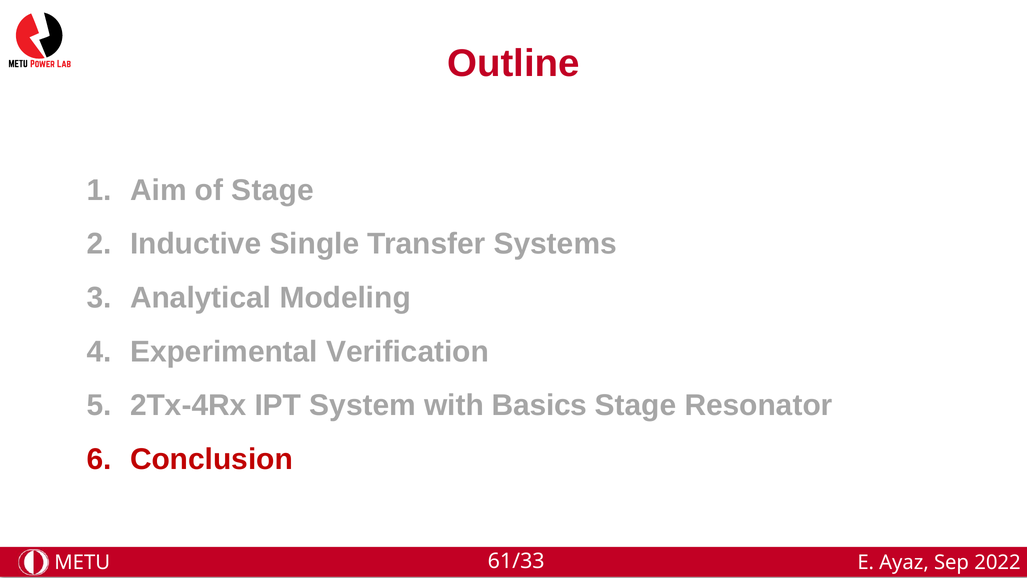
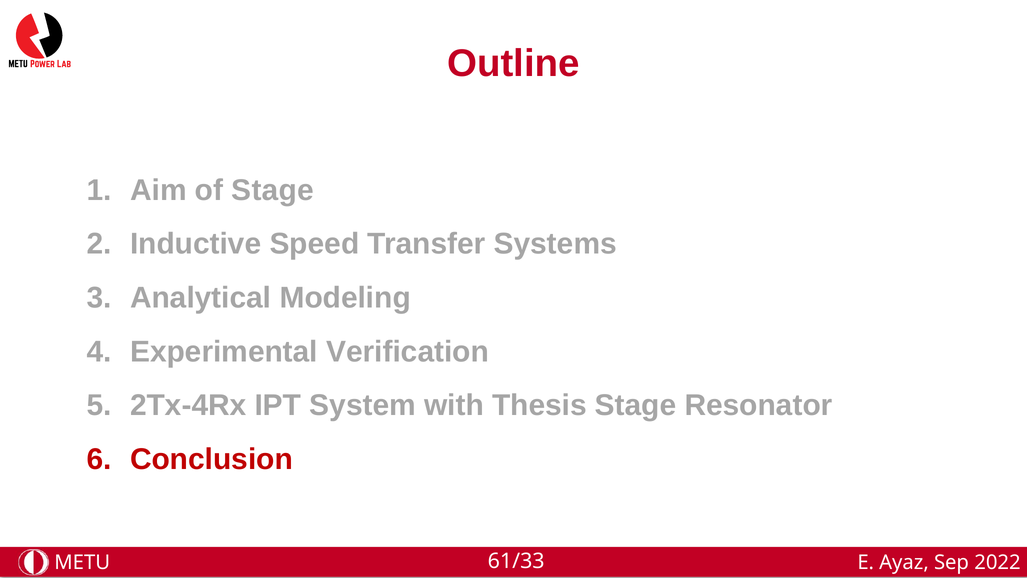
Single: Single -> Speed (314, 244)
Basics: Basics -> Thesis (539, 405)
